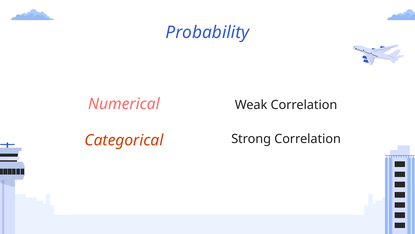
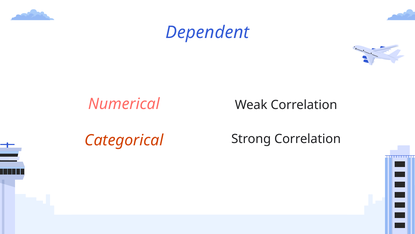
Probability: Probability -> Dependent (207, 32)
